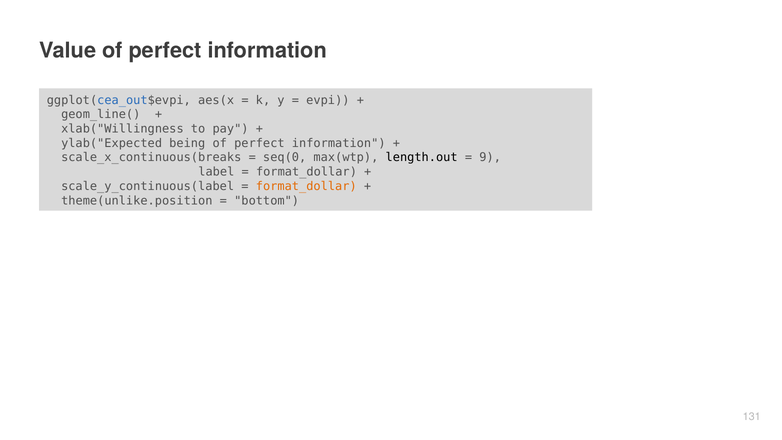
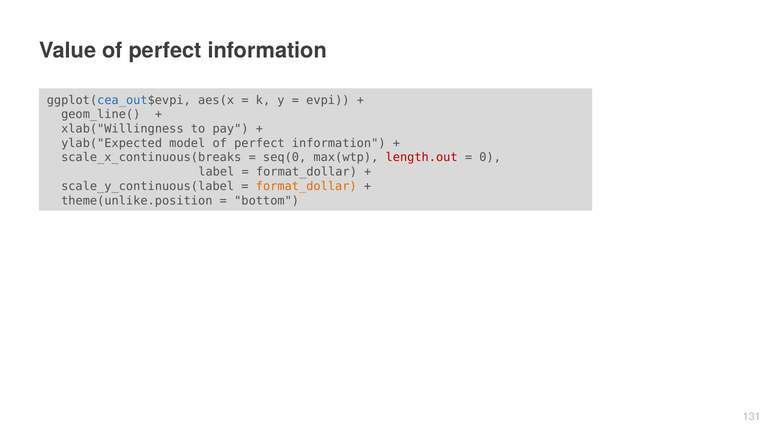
being: being -> model (187, 143)
length.out colour: black -> red (422, 157)
9: 9 -> 0 (490, 157)
